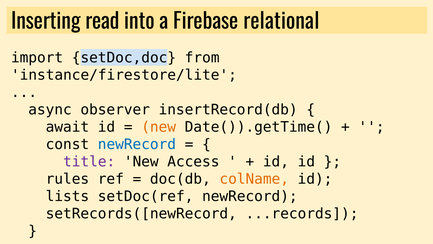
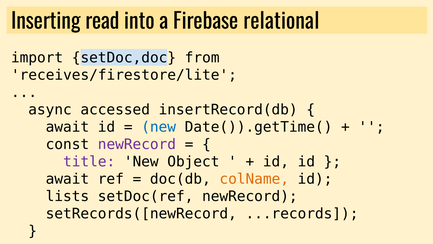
instance/firestore/lite: instance/firestore/lite -> receives/firestore/lite (124, 75)
observer: observer -> accessed (115, 109)
new colour: orange -> blue (159, 127)
newRecord colour: blue -> purple (137, 144)
Access: Access -> Object (193, 161)
rules: rules -> await (67, 179)
